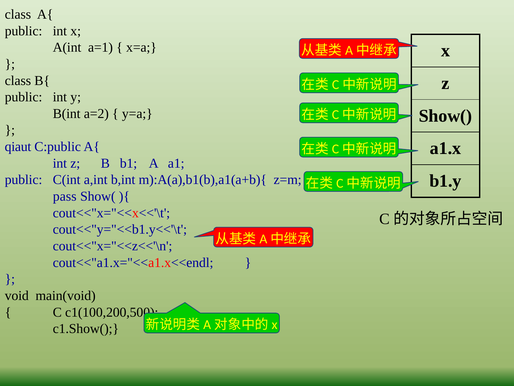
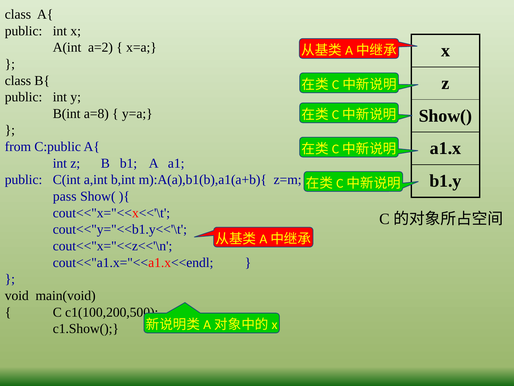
a=1: a=1 -> a=2 (100, 47)
a=2: a=2 -> a=8 (96, 113)
qiaut: qiaut -> from (18, 147)
